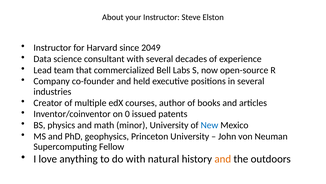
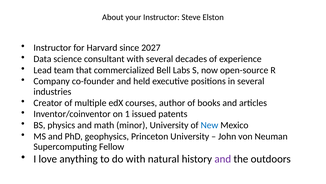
2049: 2049 -> 2027 (151, 48)
0: 0 -> 1 (127, 114)
and colour: orange -> purple (223, 158)
